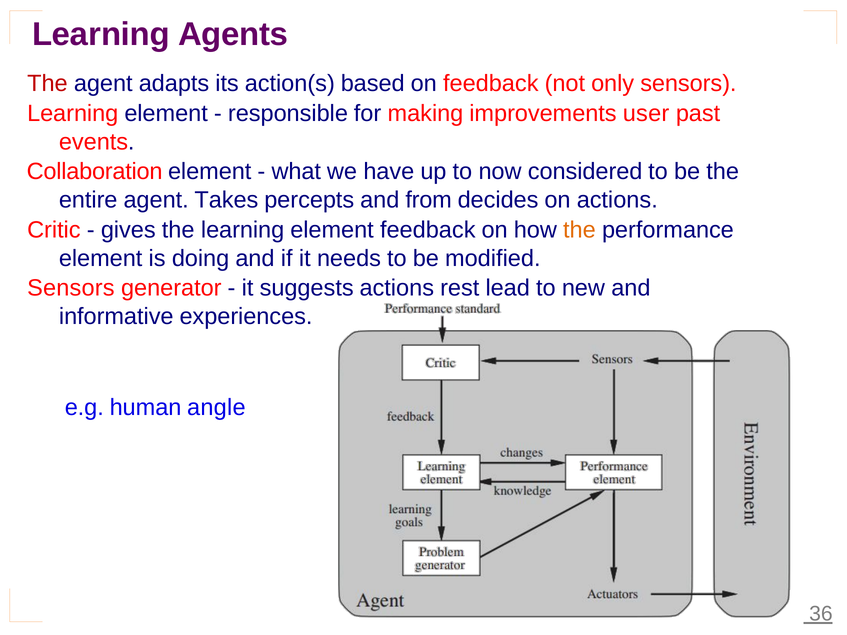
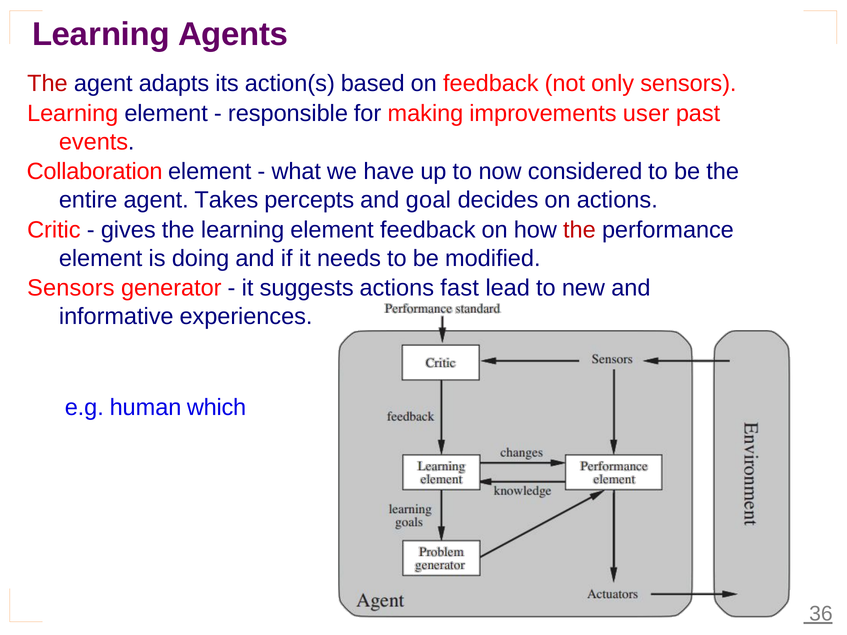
from: from -> goal (428, 200)
the colour: orange -> red (579, 230)
rest: rest -> fast (460, 288)
angle: angle -> which (217, 408)
